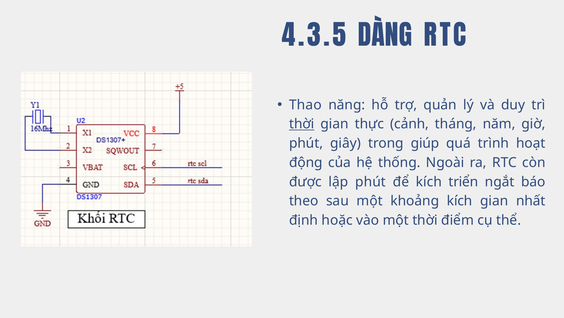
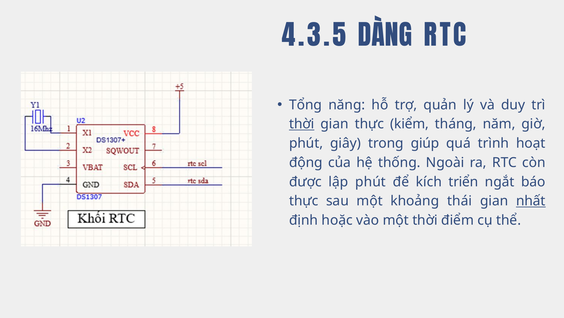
Thao: Thao -> Tổng (306, 105)
cảnh: cảnh -> kiểm (409, 124)
theo: theo -> thực (304, 201)
khoảng kích: kích -> thái (460, 201)
nhất underline: none -> present (531, 201)
